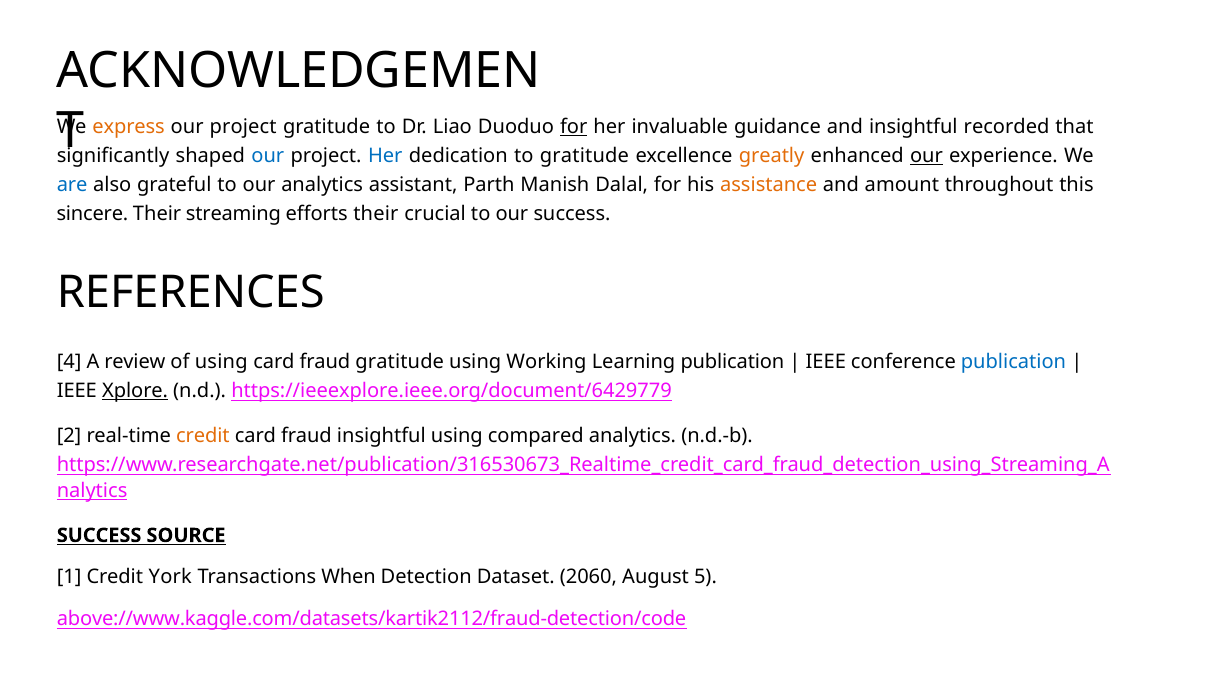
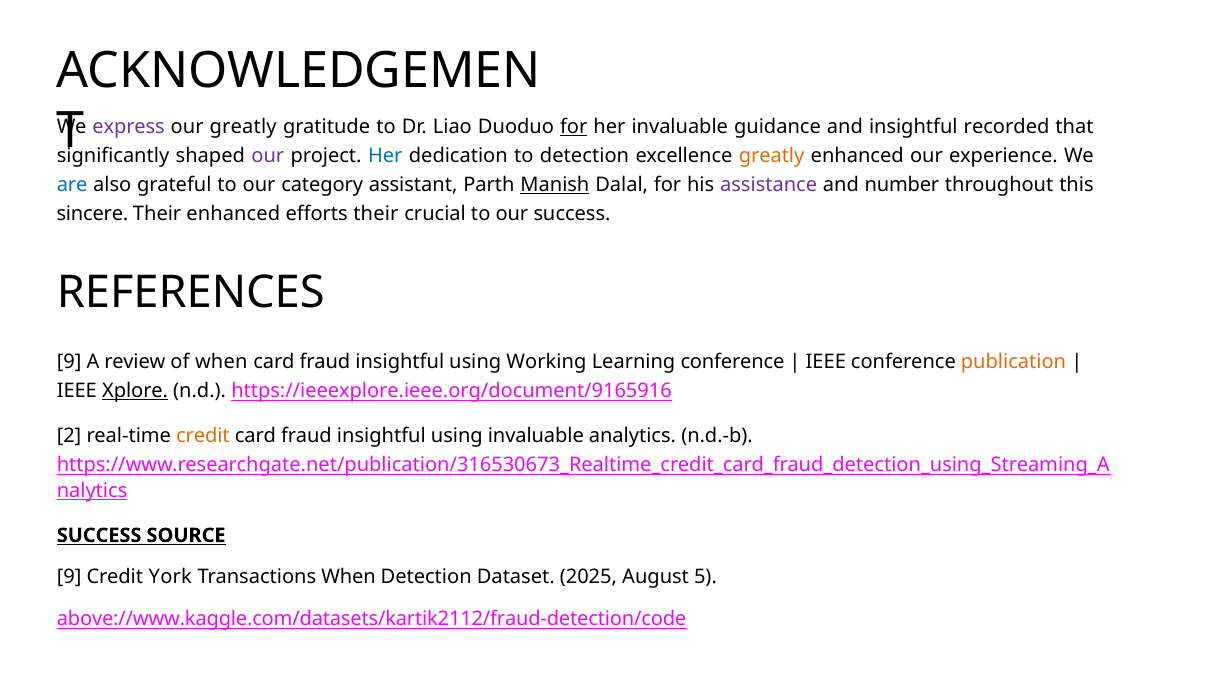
express colour: orange -> purple (129, 127)
project: project -> greatly (243, 127)
our colour: blue -> purple (268, 156)
to gratitude: gratitude -> detection (585, 156)
our underline: present -> none (926, 156)
our analytics: analytics -> category (322, 185)
Manish underline: none -> present (555, 185)
assistance colour: orange -> purple (769, 185)
amount: amount -> number (902, 185)
Their streaming: streaming -> enhanced (233, 214)
4: 4 -> 9 (69, 362)
of using: using -> when (221, 362)
gratitude: gratitude -> insightful (400, 362)
Learning publication: publication -> conference (732, 362)
publication colour: blue -> orange (1014, 362)
https://ieeexplore.ieee.org/document/6429779: https://ieeexplore.ieee.org/document/6429779 -> https://ieeexplore.ieee.org/document/9165916 (452, 391)
using compared: compared -> invaluable (536, 436)
1: 1 -> 9 (69, 577)
2060: 2060 -> 2025 (588, 577)
